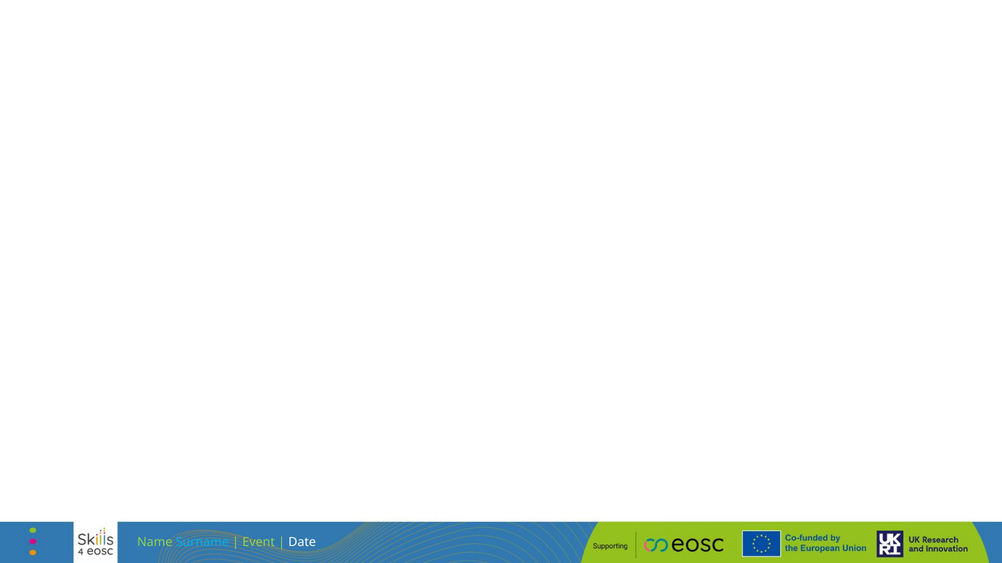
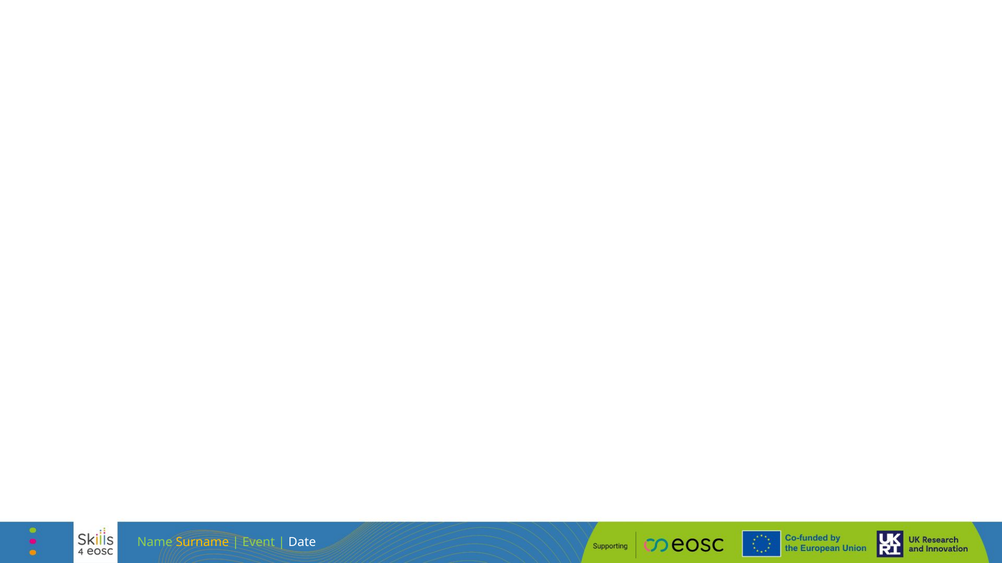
Surname colour: light blue -> yellow (202, 543)
